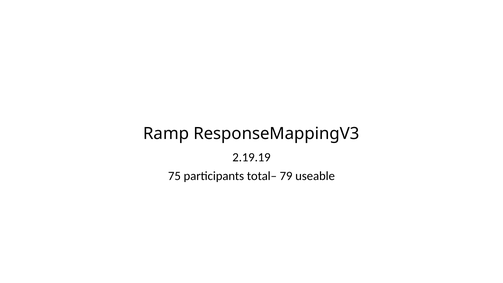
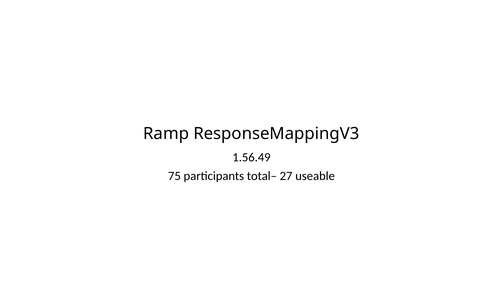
2.19.19: 2.19.19 -> 1.56.49 (251, 157)
79: 79 -> 27 (286, 176)
